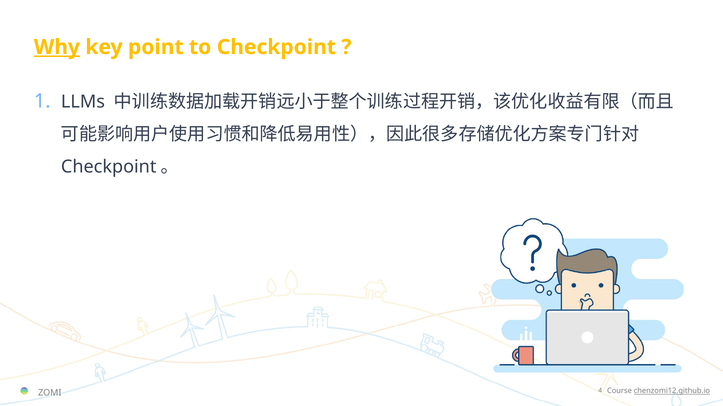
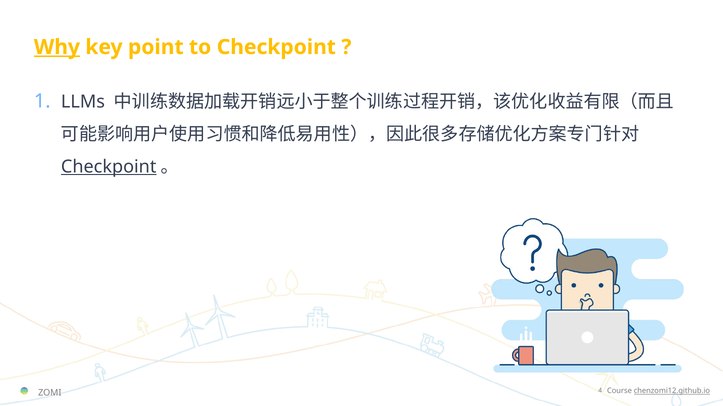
Checkpoint underline: none -> present (109, 167)
